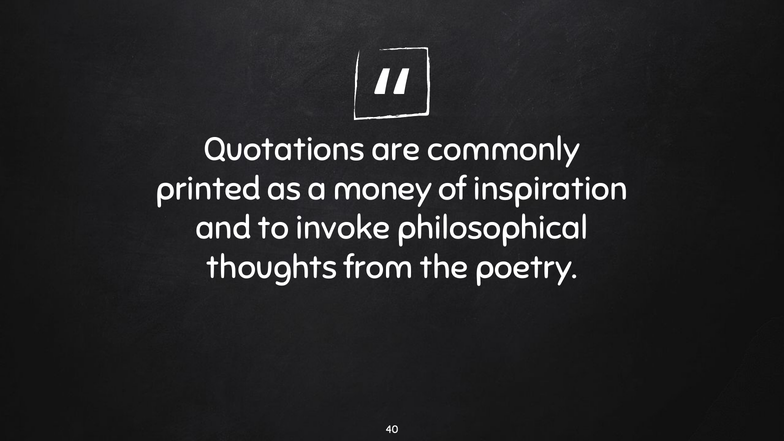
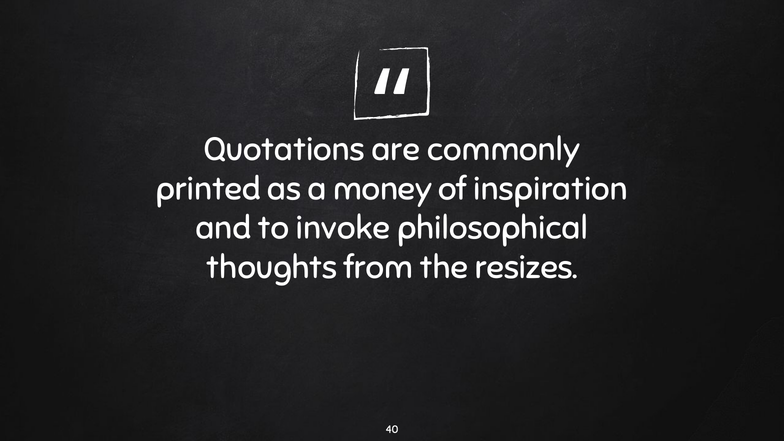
poetry: poetry -> resizes (526, 267)
